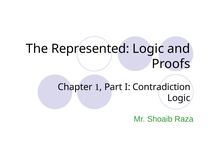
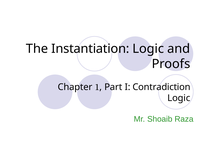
Represented: Represented -> Instantiation (90, 49)
